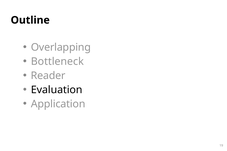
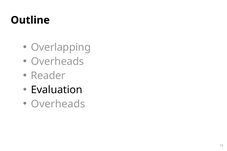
Bottleneck: Bottleneck -> Overheads (57, 62)
Application: Application -> Overheads (58, 104)
